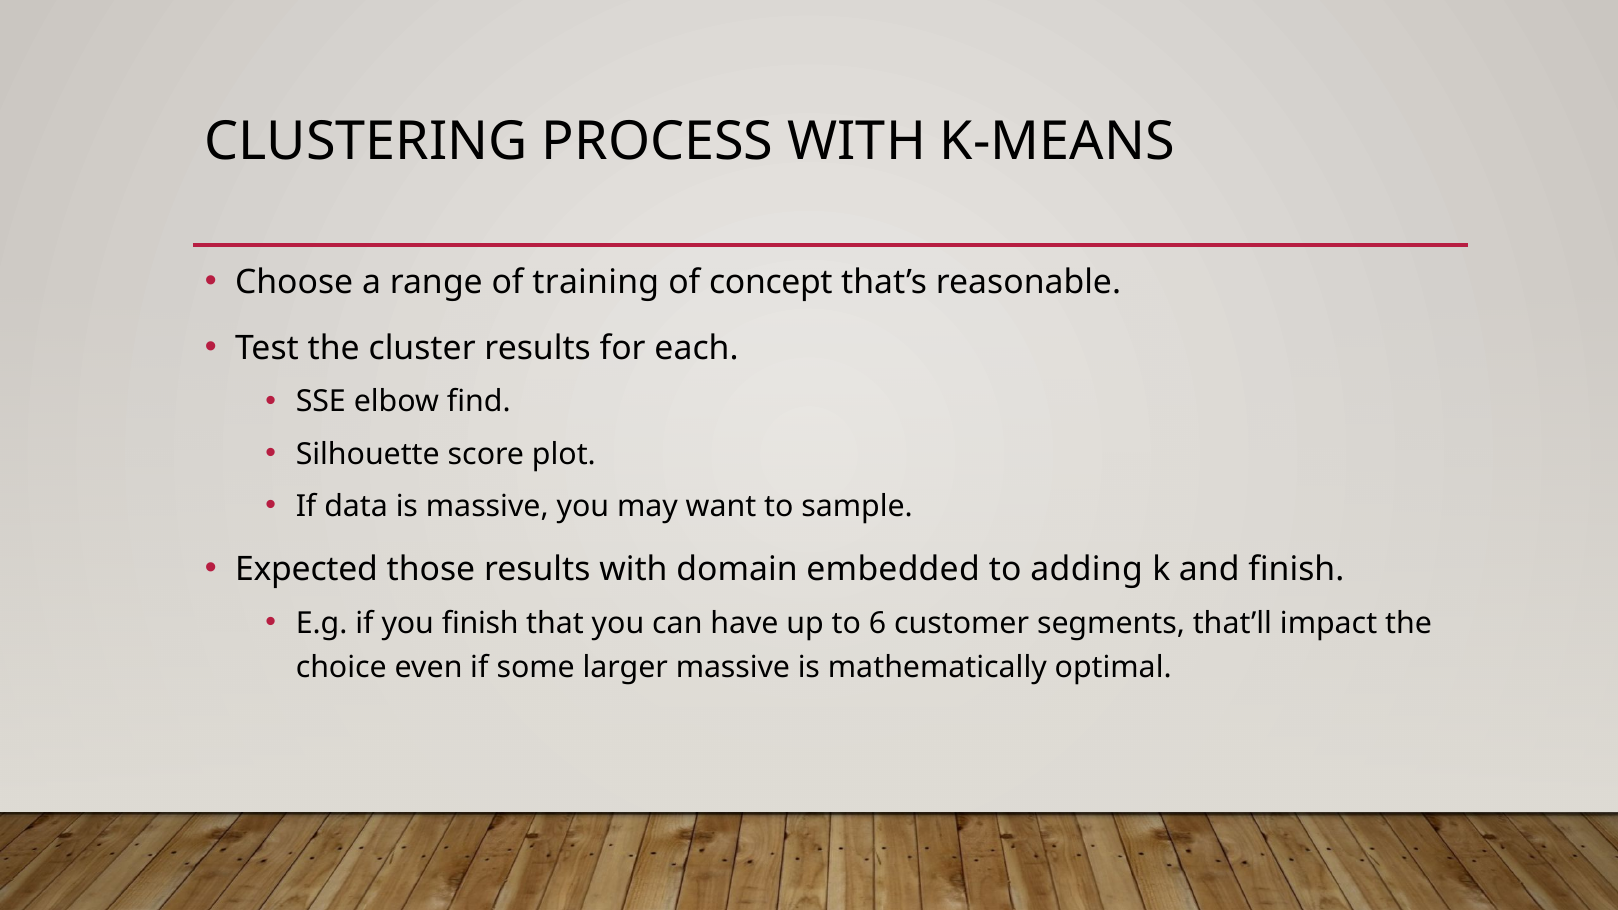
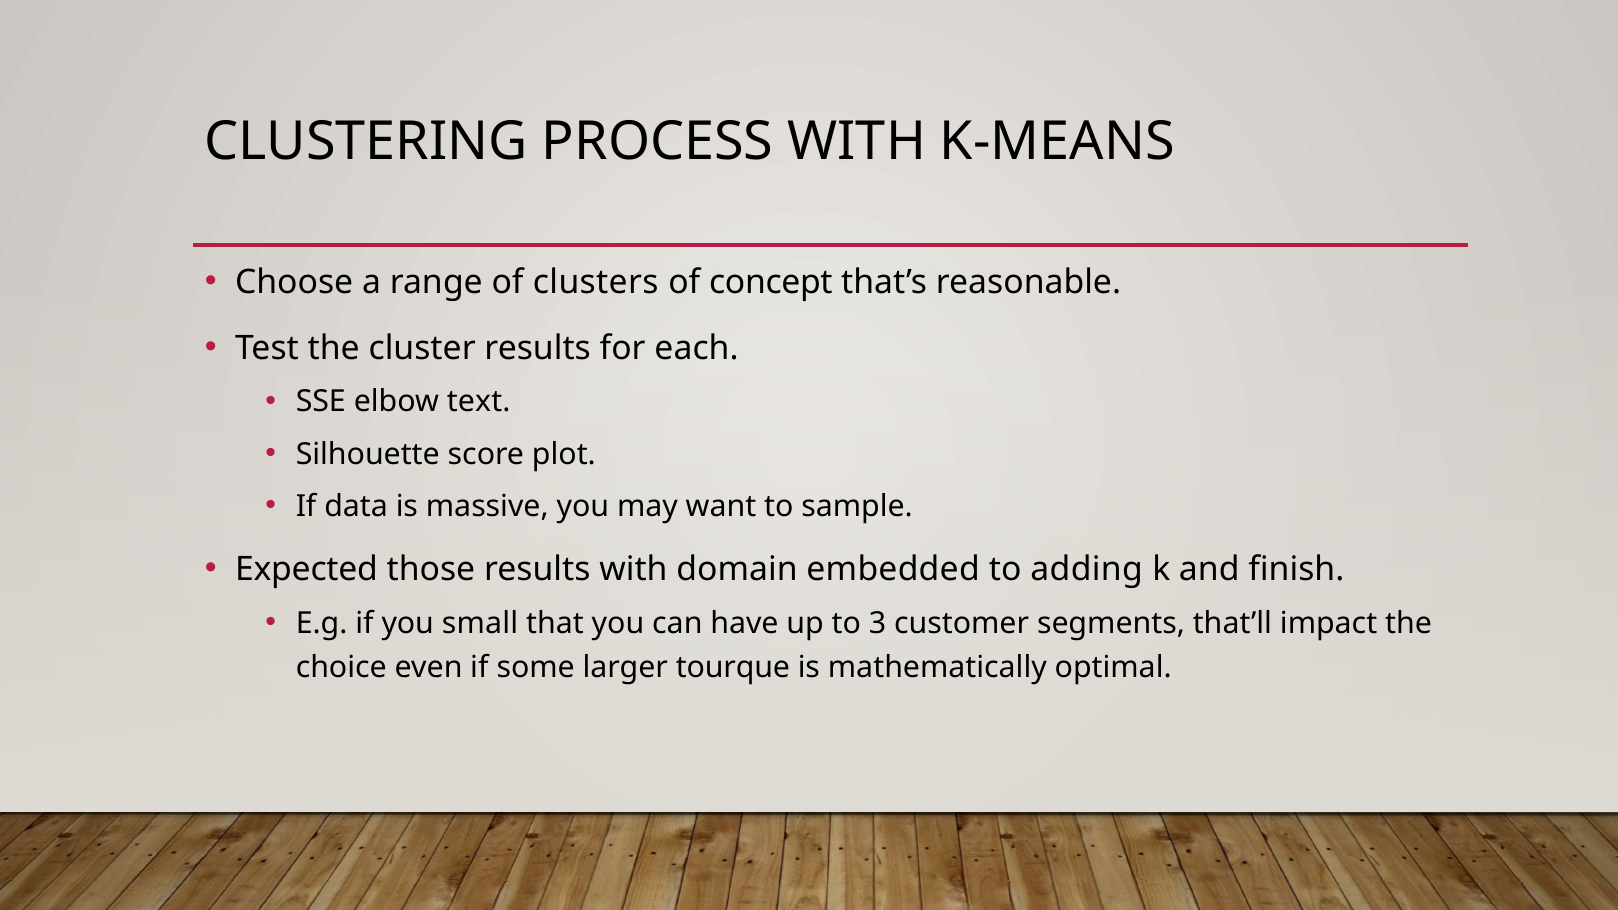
training: training -> clusters (596, 283)
find: find -> text (479, 402)
you finish: finish -> small (480, 624)
6: 6 -> 3 (878, 624)
larger massive: massive -> tourque (733, 667)
